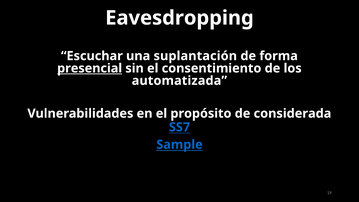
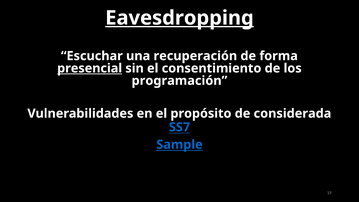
Eavesdropping underline: none -> present (179, 18)
suplantación: suplantación -> recuperación (195, 56)
automatizada: automatizada -> programación (179, 81)
